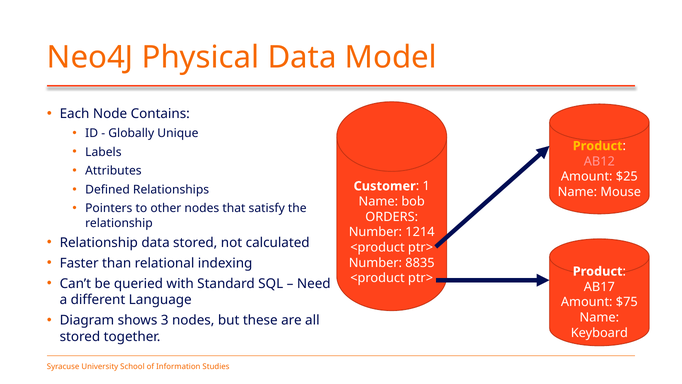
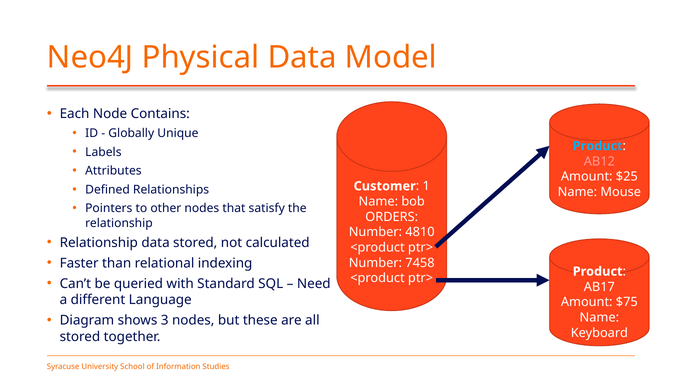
Product colour: yellow -> light blue (598, 146)
1214: 1214 -> 4810 (420, 232)
8835: 8835 -> 7458 (420, 263)
